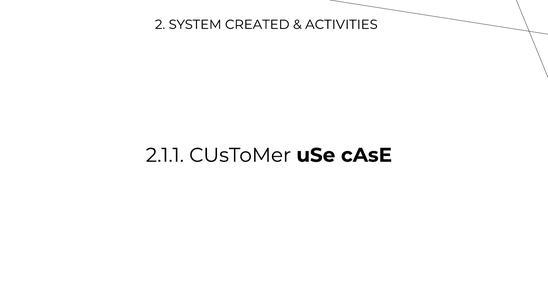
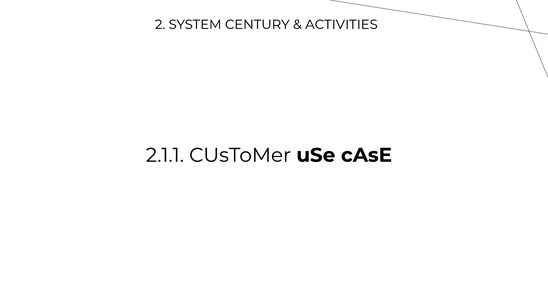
CREATED: CREATED -> CENTURY (257, 25)
